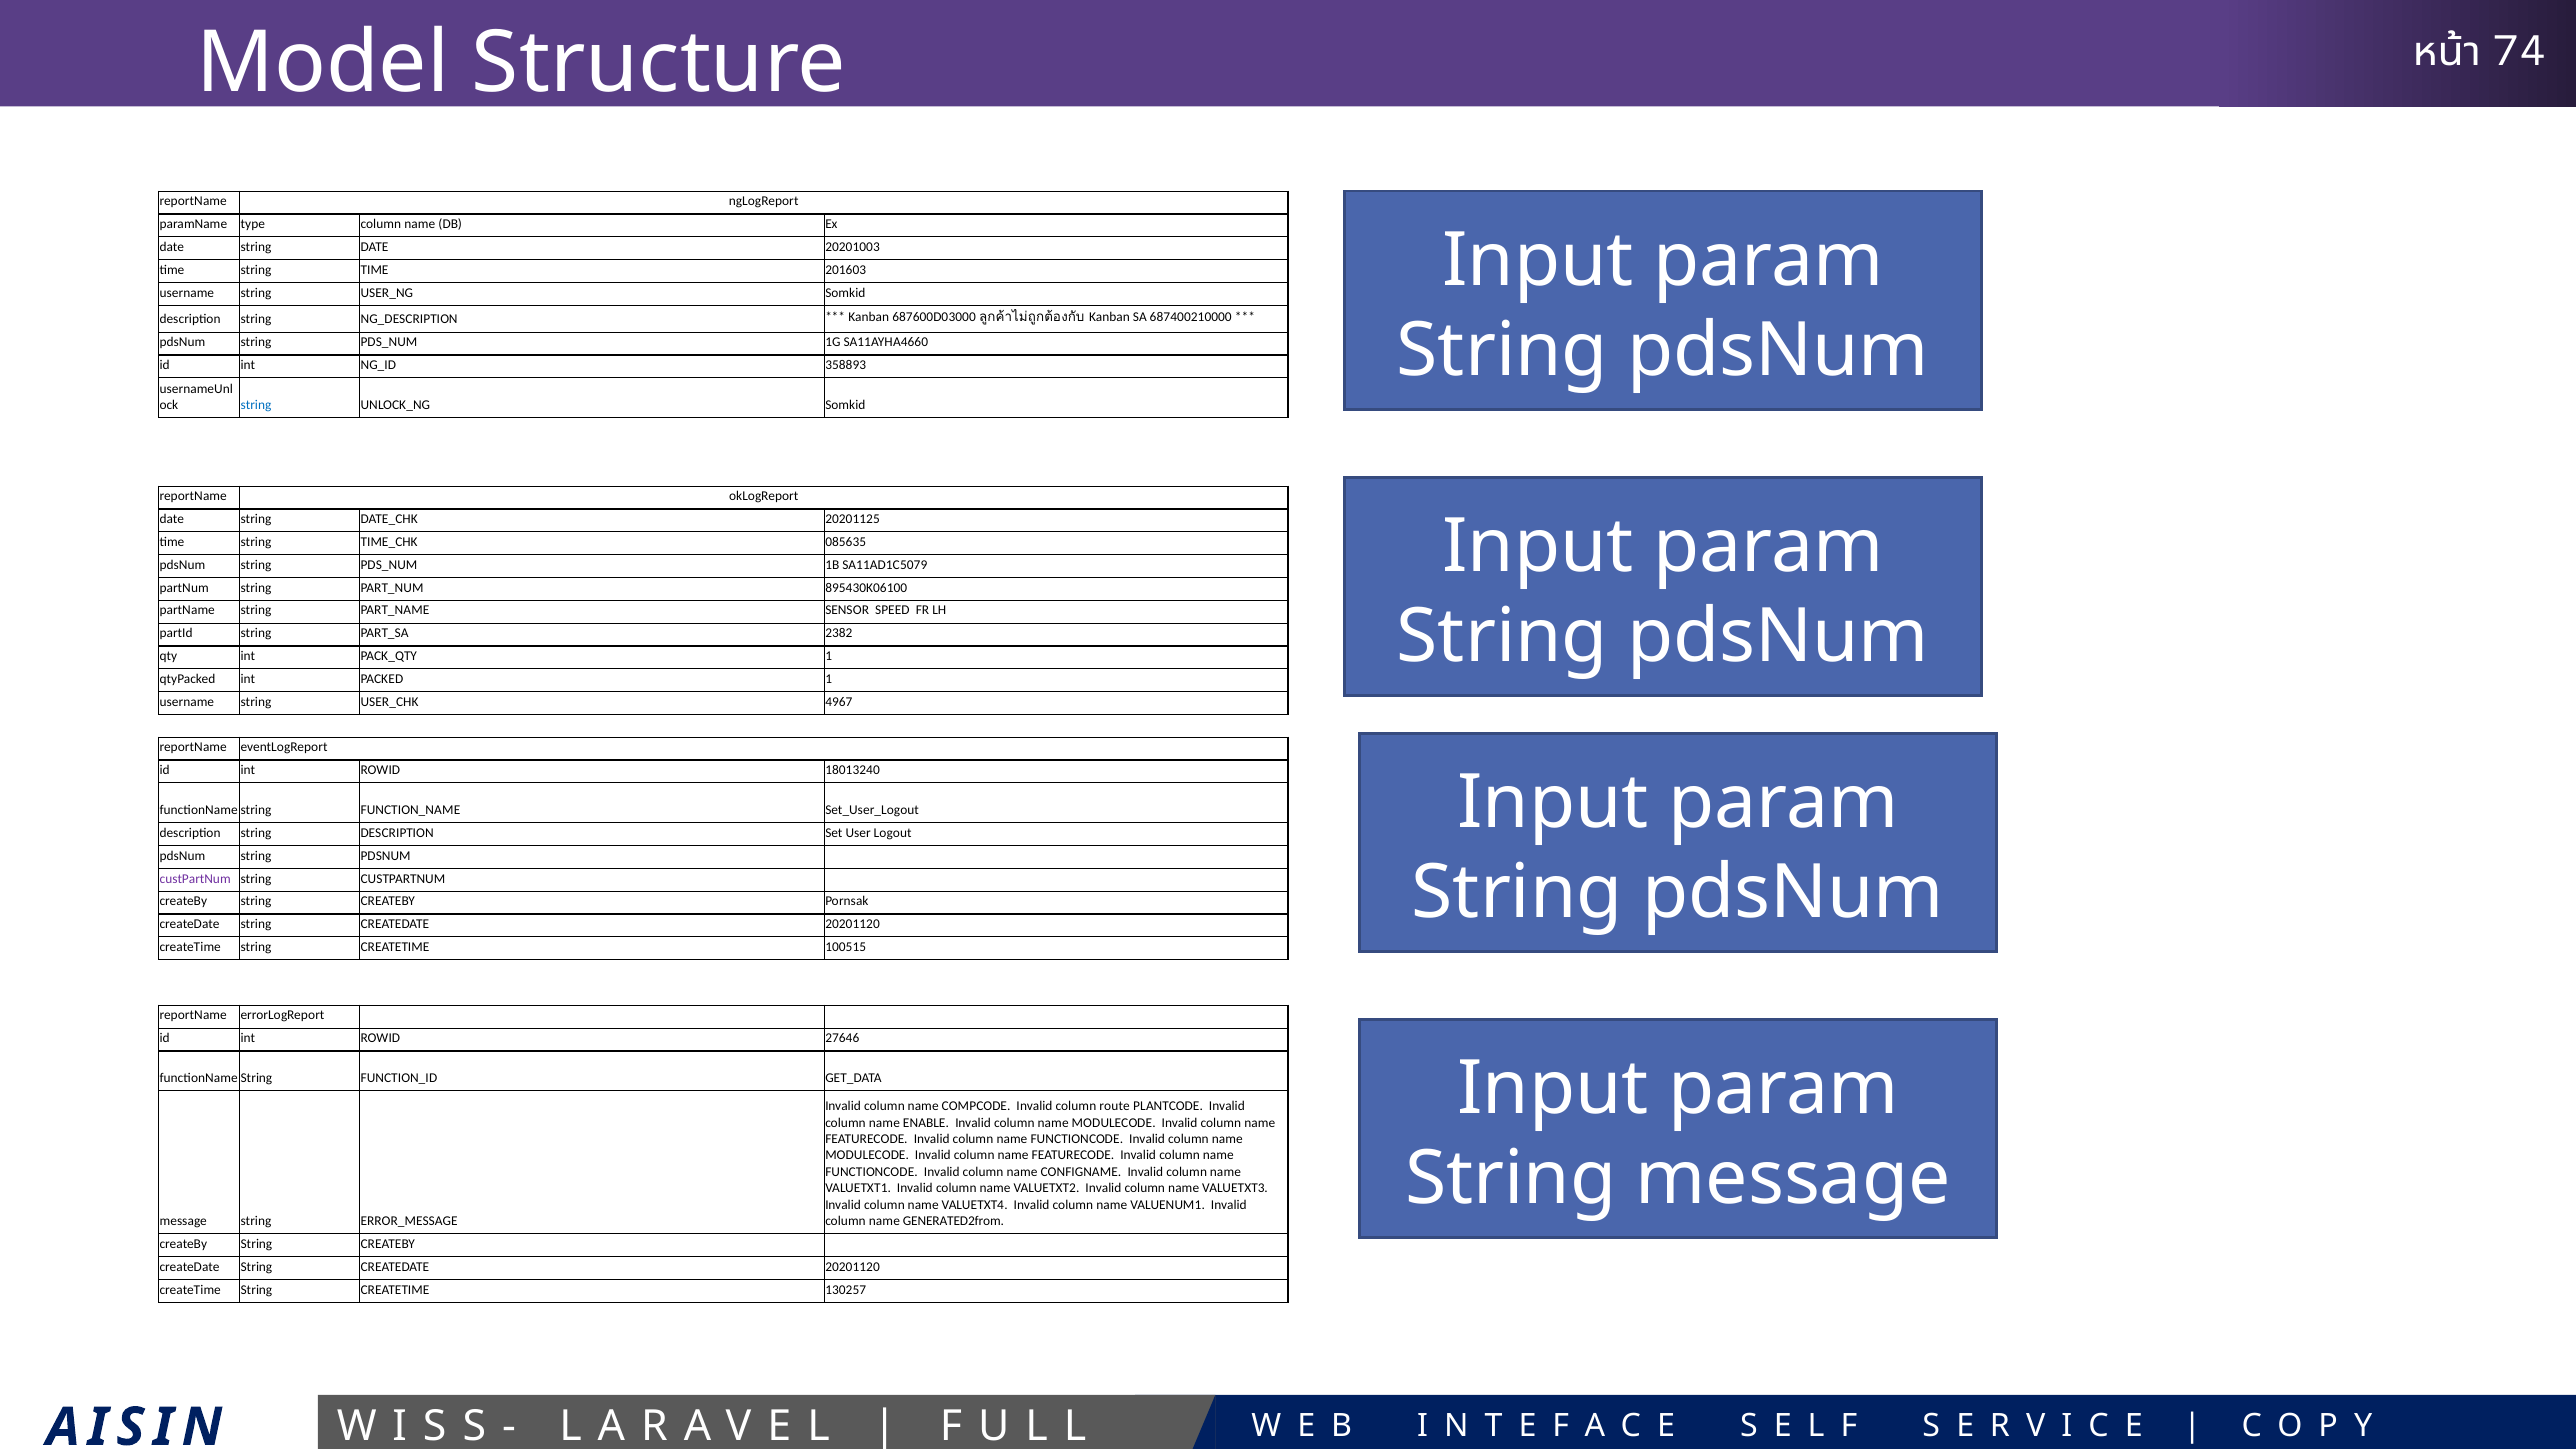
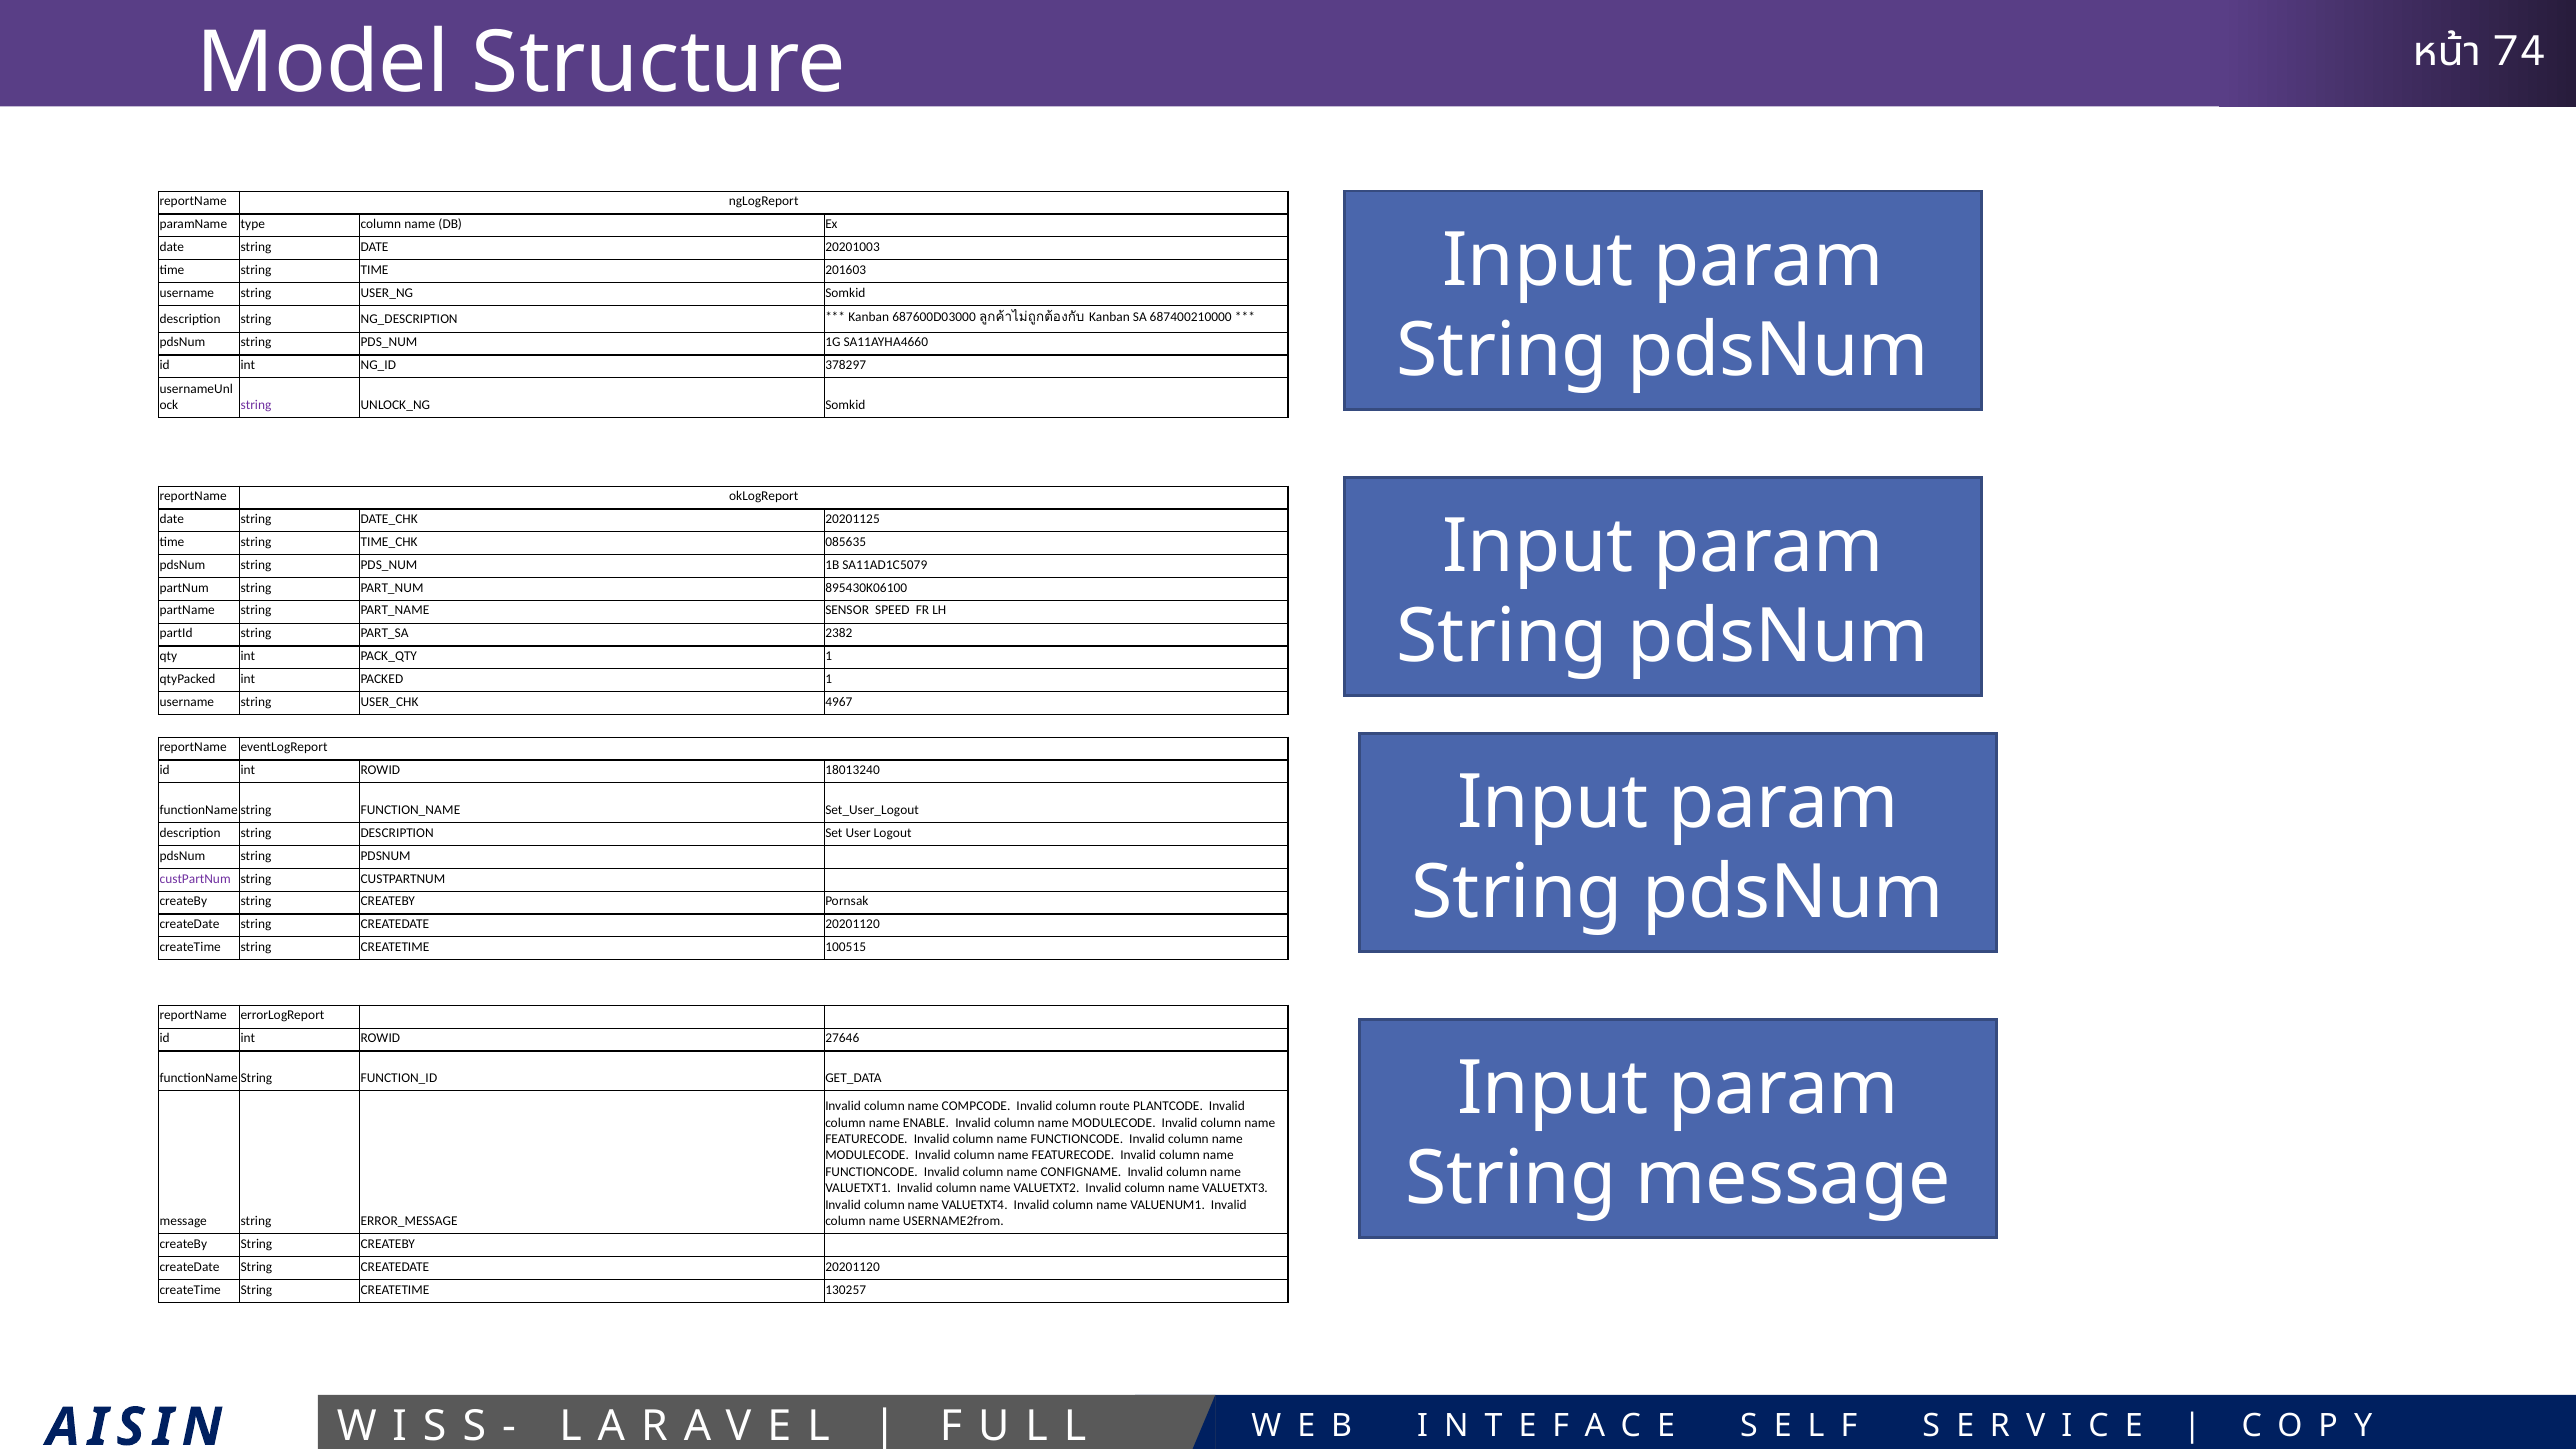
358893: 358893 -> 378297 (846, 365)
string colour: blue -> purple (256, 405)
GENERATED2from: GENERATED2from -> USERNAME2from (953, 1221)
